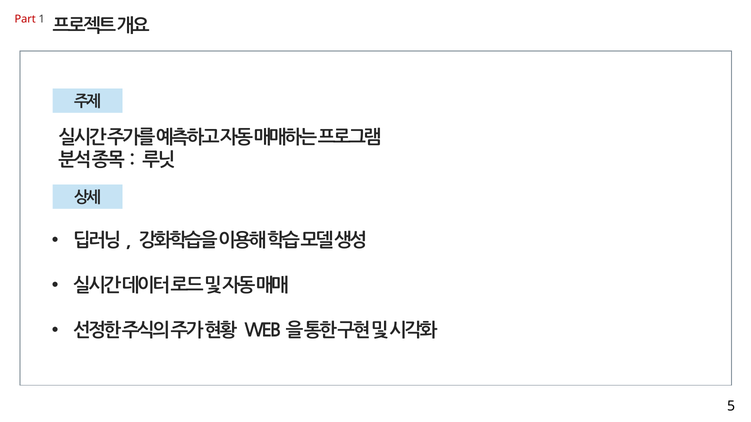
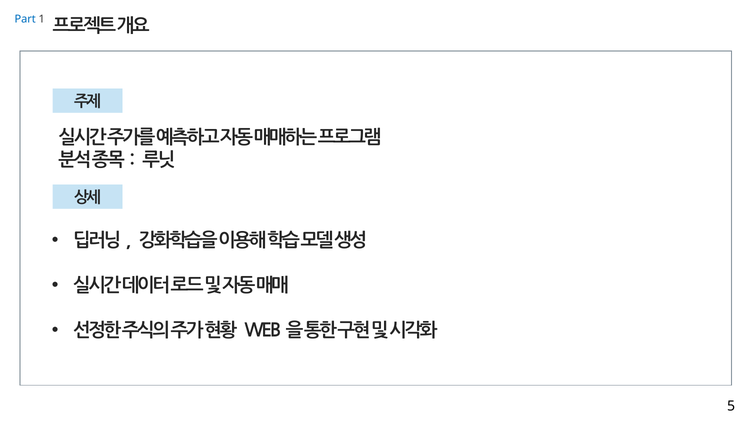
Part colour: red -> blue (25, 19)
